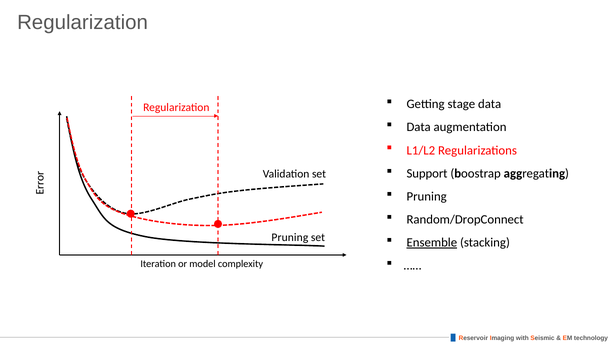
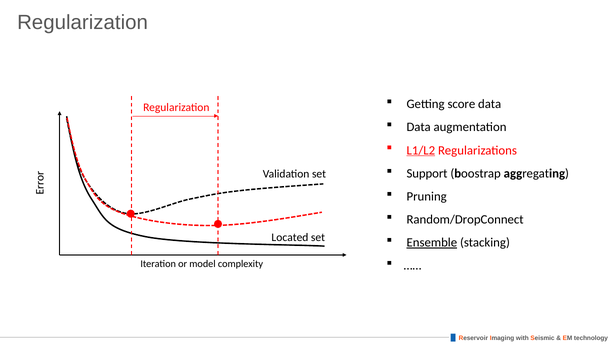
stage: stage -> score (461, 104)
L1/L2 underline: none -> present (421, 150)
Pruning: Pruning -> Located (290, 237)
